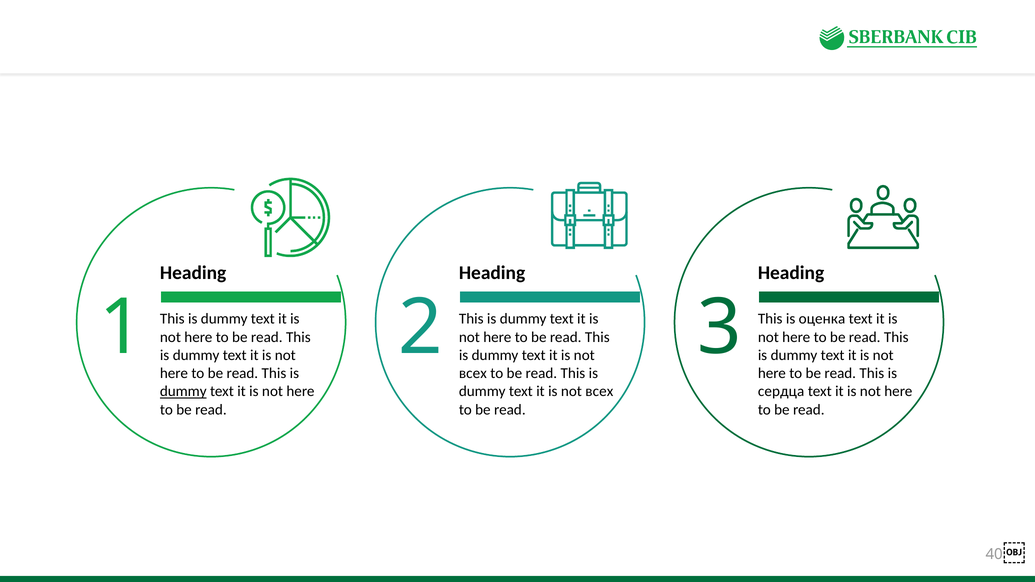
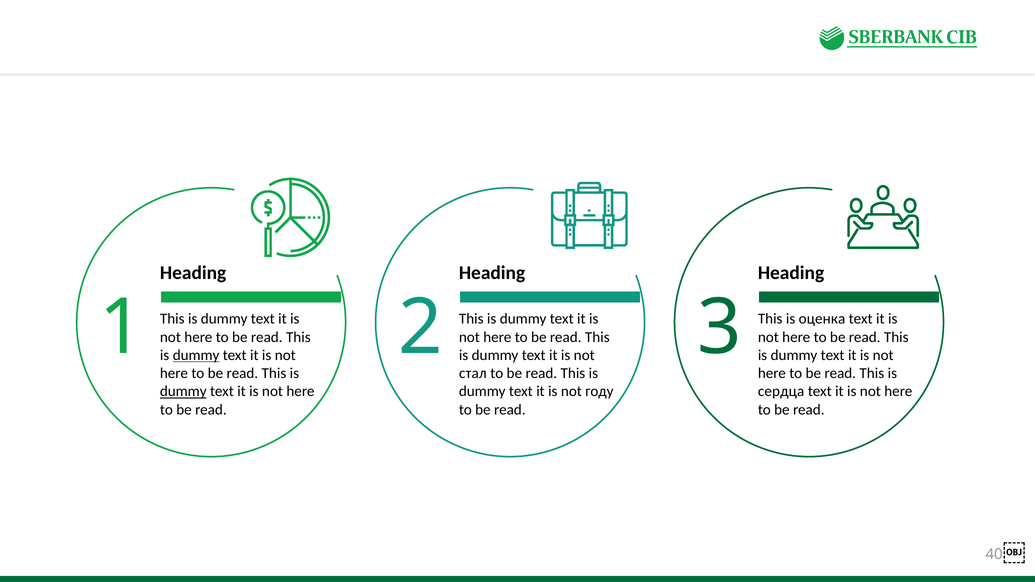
dummy underline: none -> present (196, 355)
всех: всех -> стал (473, 373)
всех: всех -> году (599, 392)
